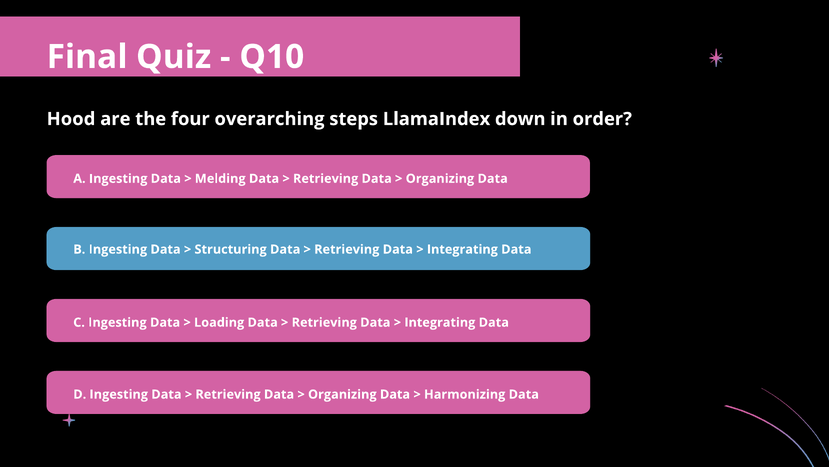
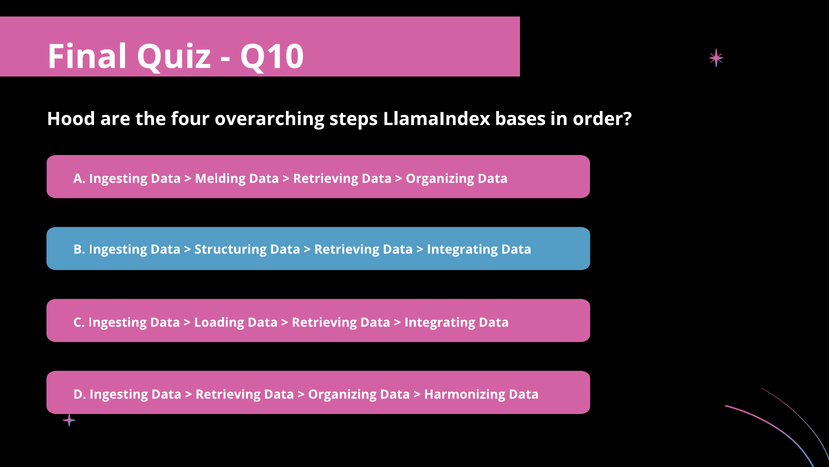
down: down -> bases (520, 119)
